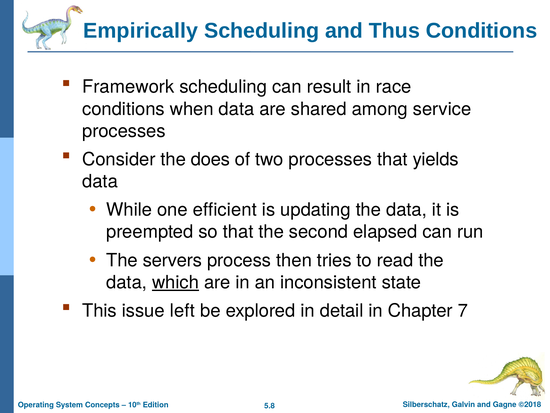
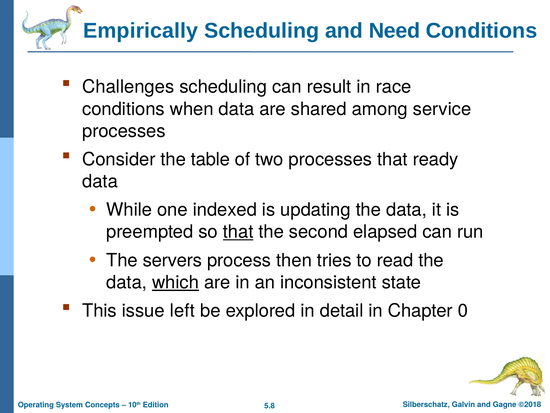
Thus: Thus -> Need (394, 31)
Framework: Framework -> Challenges (128, 87)
does: does -> table (210, 159)
yields: yields -> ready (436, 159)
efficient: efficient -> indexed (225, 210)
that underline: none -> present (238, 232)
7: 7 -> 0 (463, 310)
